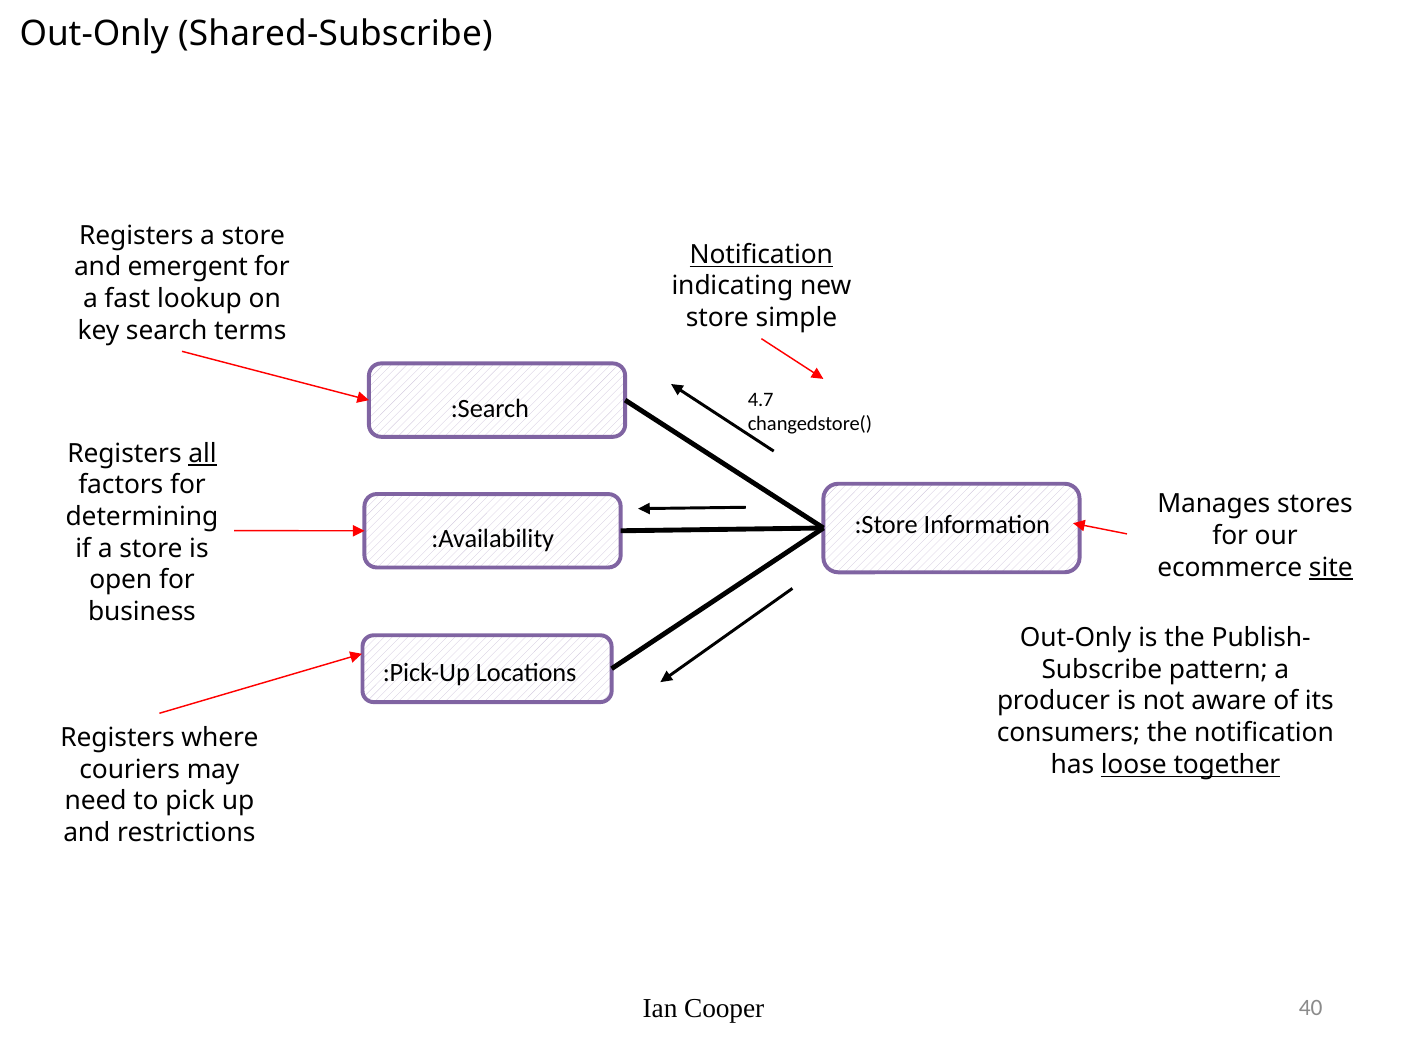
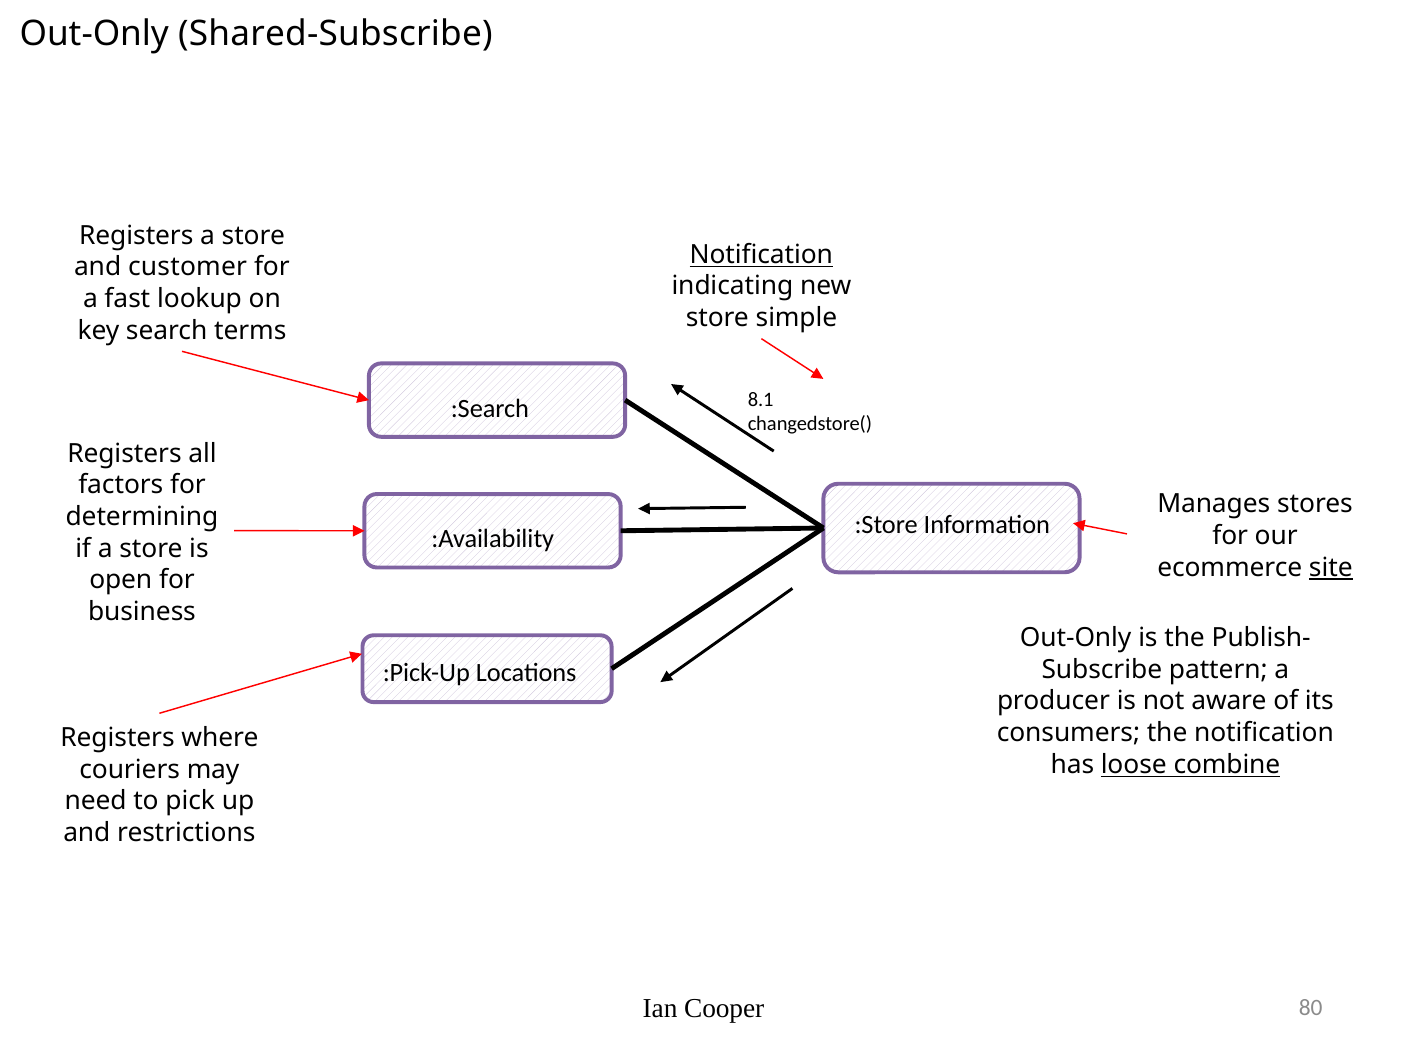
emergent: emergent -> customer (188, 267)
4.7: 4.7 -> 8.1 (761, 399)
all underline: present -> none (202, 453)
together: together -> combine (1227, 764)
40: 40 -> 80 (1311, 1008)
